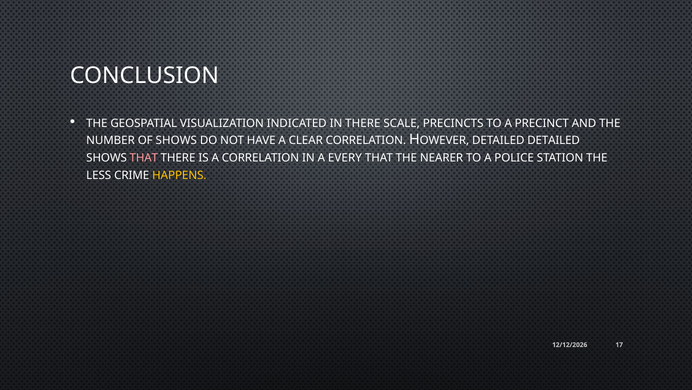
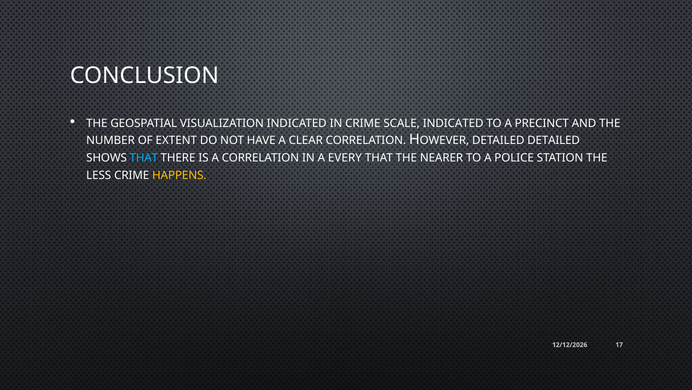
IN THERE: THERE -> CRIME (363, 123)
SCALE PRECINCTS: PRECINCTS -> INDICATED (453, 123)
OF SHOWS: SHOWS -> EXTENT (176, 140)
THAT colour: pink -> light blue (144, 158)
